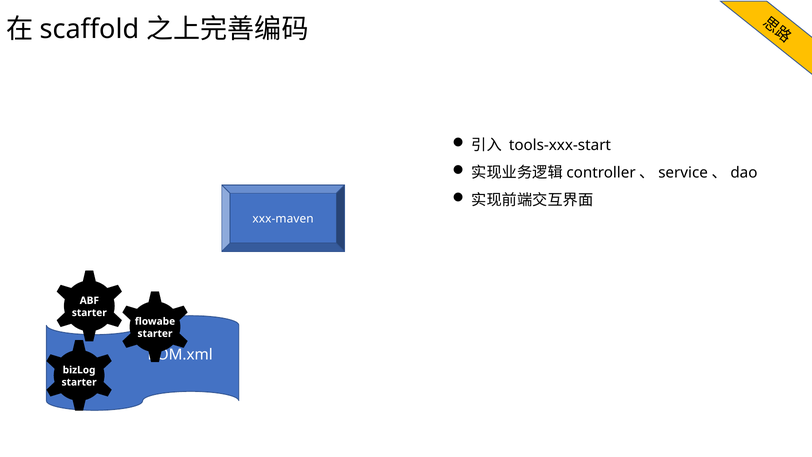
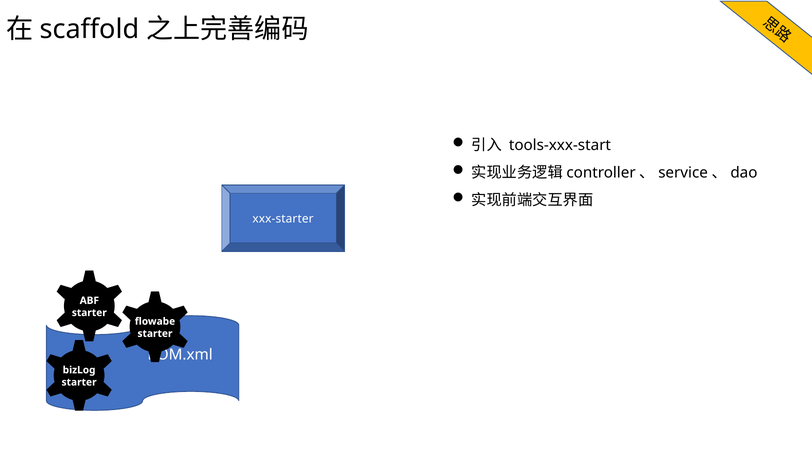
xxx-maven: xxx-maven -> xxx-starter (283, 219)
